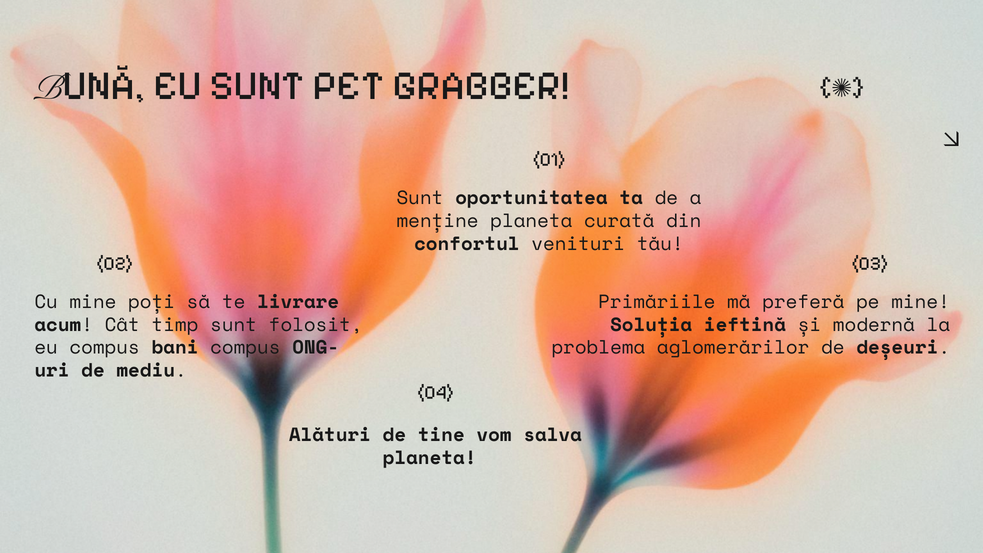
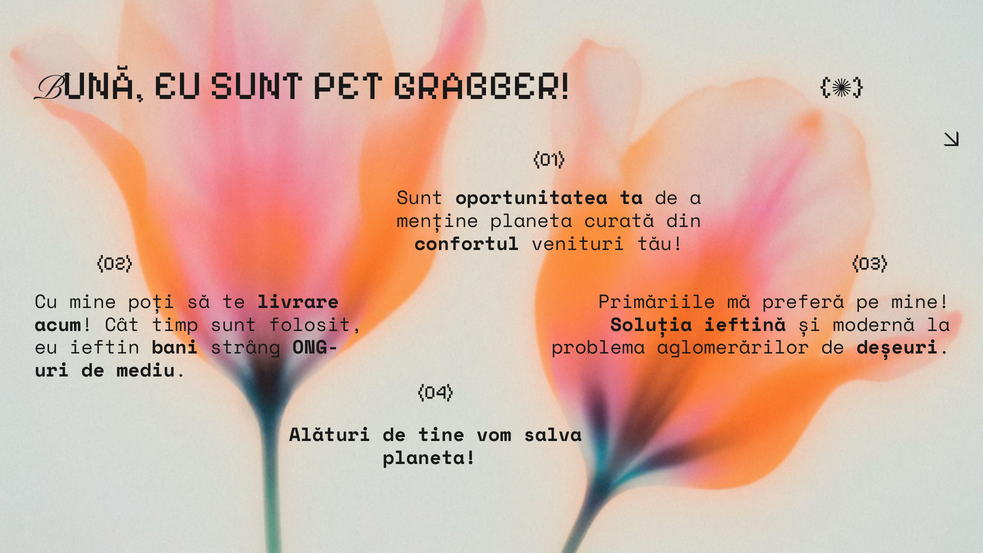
eu compus: compus -> ieftin (105, 348)
bani compus: compus -> strâng (245, 348)
